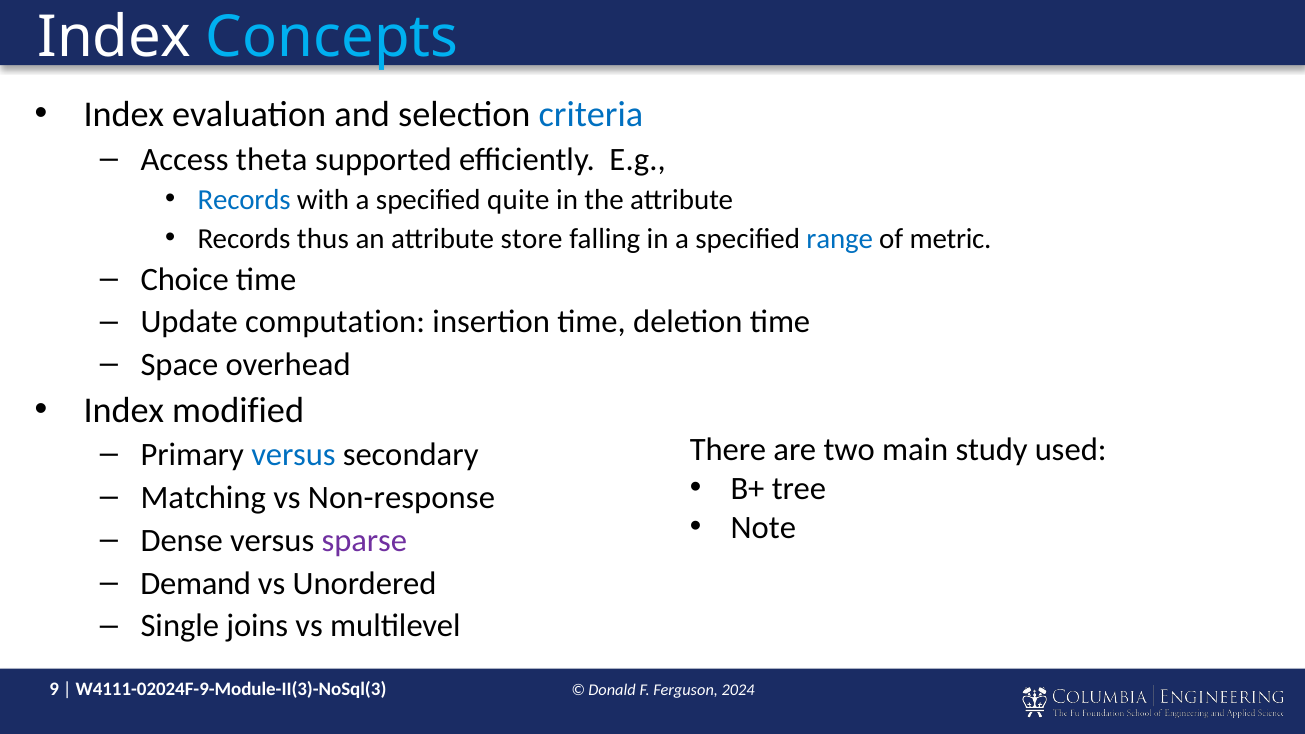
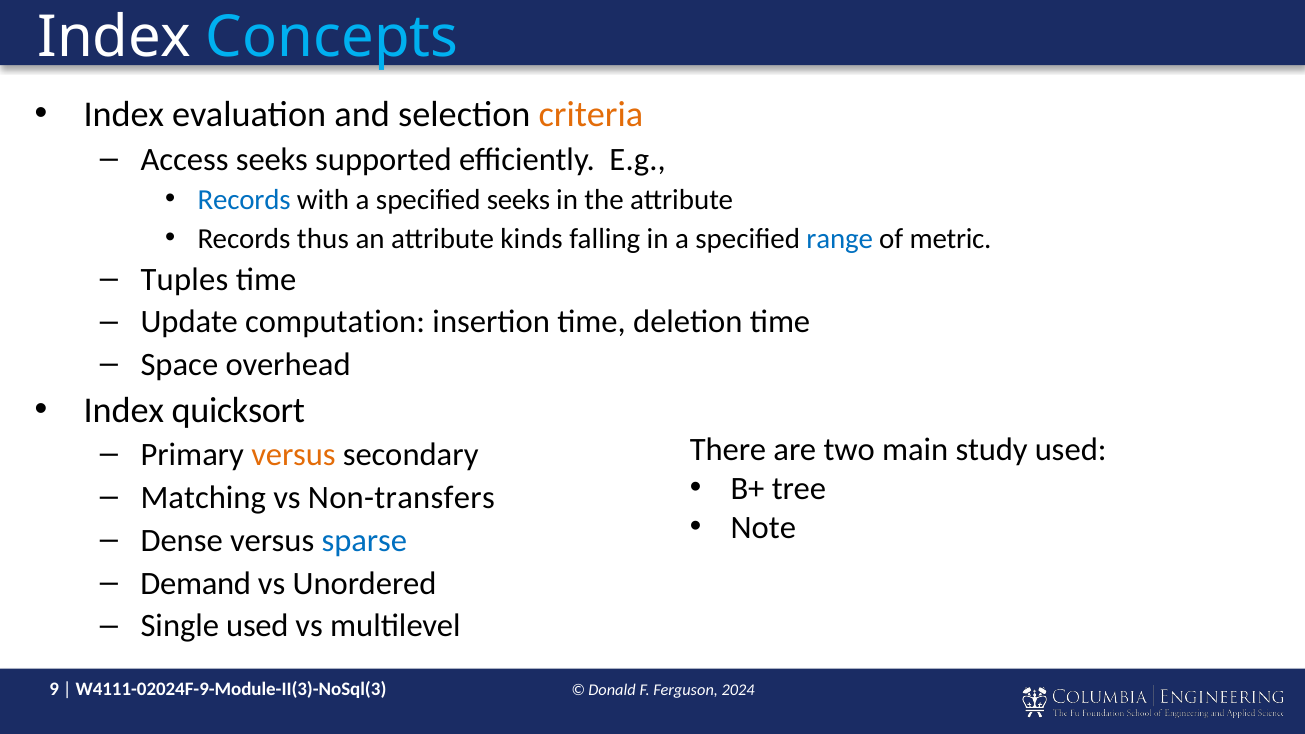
criteria colour: blue -> orange (591, 115)
Access theta: theta -> seeks (272, 160)
specified quite: quite -> seeks (519, 200)
store: store -> kinds (532, 238)
Choice: Choice -> Tuples (184, 279)
modified: modified -> quicksort (238, 410)
versus colour: blue -> orange (293, 455)
Non-response: Non-response -> Non-transfers (401, 498)
sparse colour: purple -> blue (364, 541)
Single joins: joins -> used (257, 626)
